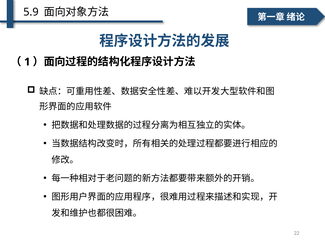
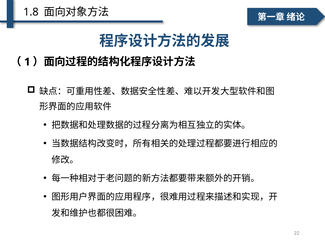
5.9: 5.9 -> 1.8 (31, 12)
